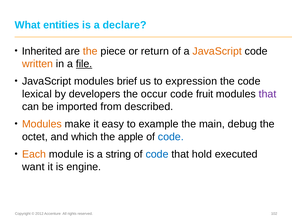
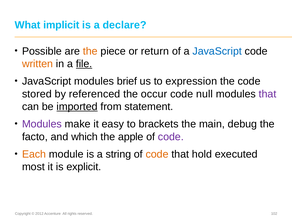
entities: entities -> implicit (61, 25)
Inherited: Inherited -> Possible (42, 51)
JavaScript colour: orange -> blue (217, 51)
lexical: lexical -> stored (37, 94)
developers: developers -> referenced (95, 94)
fruit: fruit -> null (205, 94)
imported underline: none -> present (77, 107)
described: described -> statement (149, 107)
Modules colour: orange -> purple (42, 124)
example: example -> brackets (159, 124)
octet: octet -> facto (35, 137)
code colour: blue -> purple (171, 137)
code colour: blue -> orange (157, 154)
want: want -> most (33, 167)
engine: engine -> explicit (84, 167)
